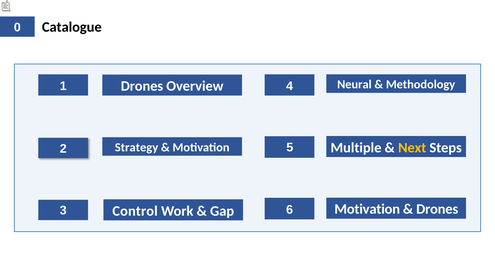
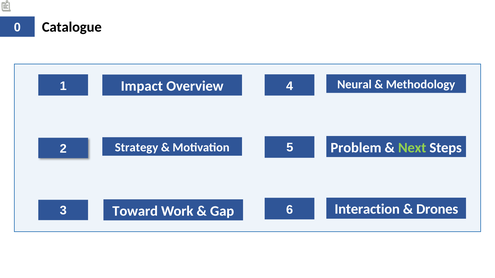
Drones: Drones -> Impact (142, 86)
Multiple: Multiple -> Problem (356, 148)
Next colour: yellow -> light green (412, 148)
Motivation: Motivation -> Interaction (367, 210)
Control: Control -> Toward (135, 211)
